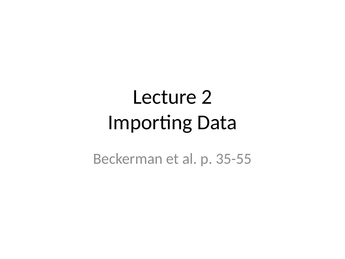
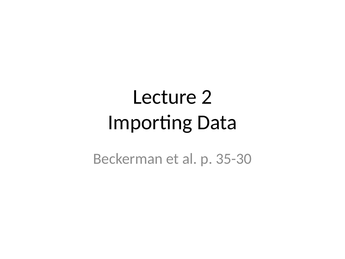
35-55: 35-55 -> 35-30 (234, 159)
